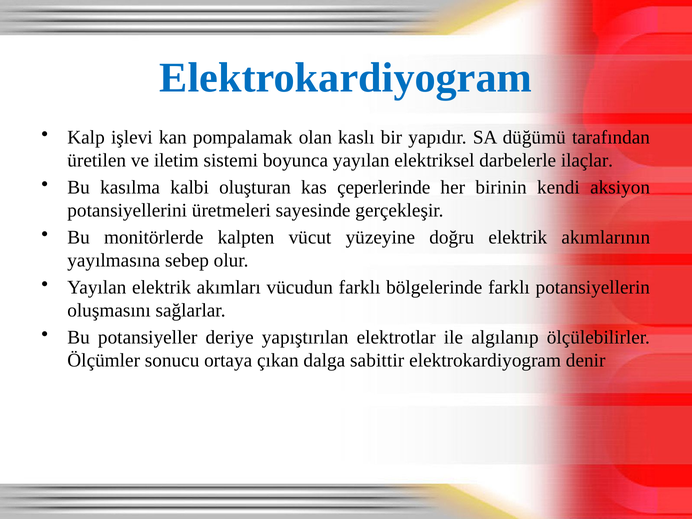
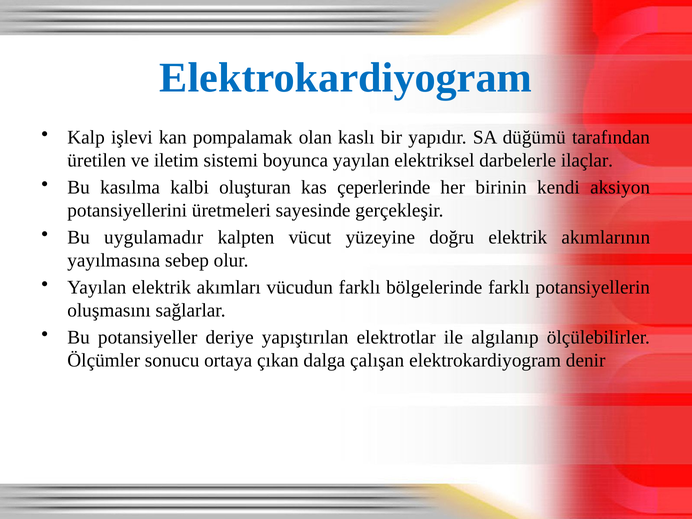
monitörlerde: monitörlerde -> uygulamadır (154, 237)
sabittir: sabittir -> çalışan (377, 360)
